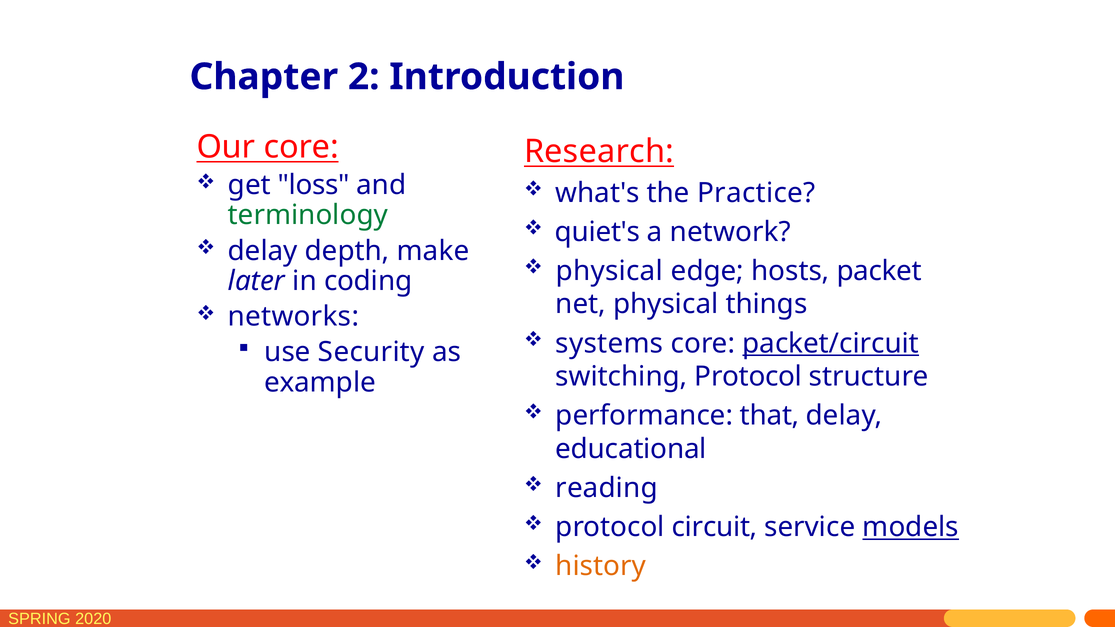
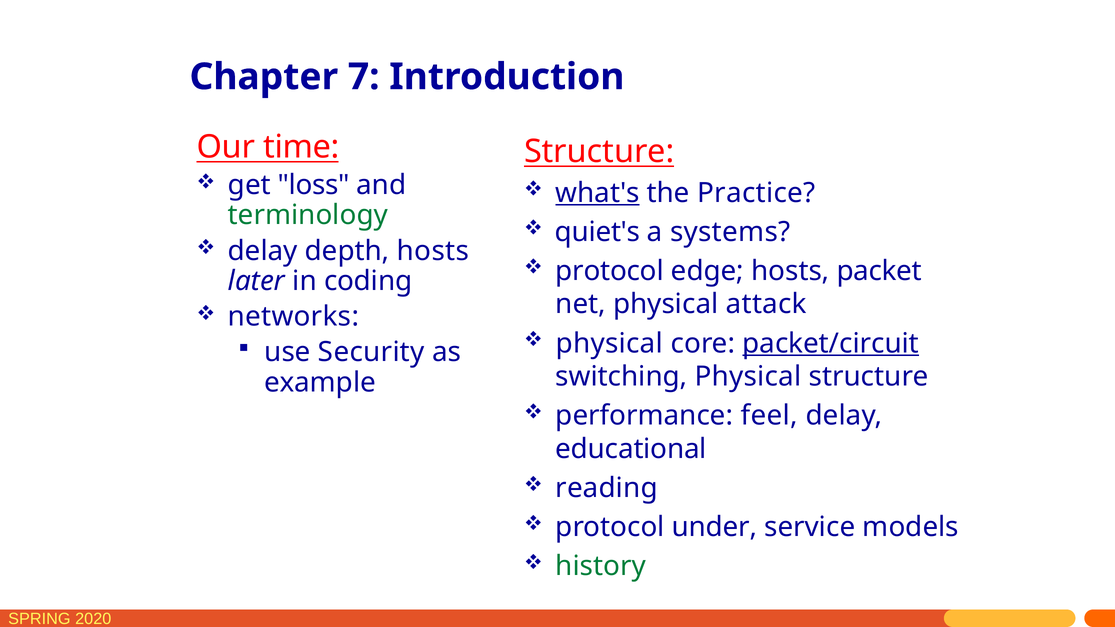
2: 2 -> 7 (364, 77)
Our core: core -> time (301, 147)
Research: Research -> Structure (599, 151)
what's underline: none -> present (598, 193)
network: network -> systems (730, 232)
depth make: make -> hosts (433, 251)
physical: physical -> protocol (610, 271)
things: things -> attack (766, 304)
systems: systems -> physical (609, 343)
switching Protocol: Protocol -> Physical (748, 377)
that: that -> feel (769, 416)
circuit: circuit -> under (715, 527)
models underline: present -> none (911, 527)
history colour: orange -> green (601, 566)
